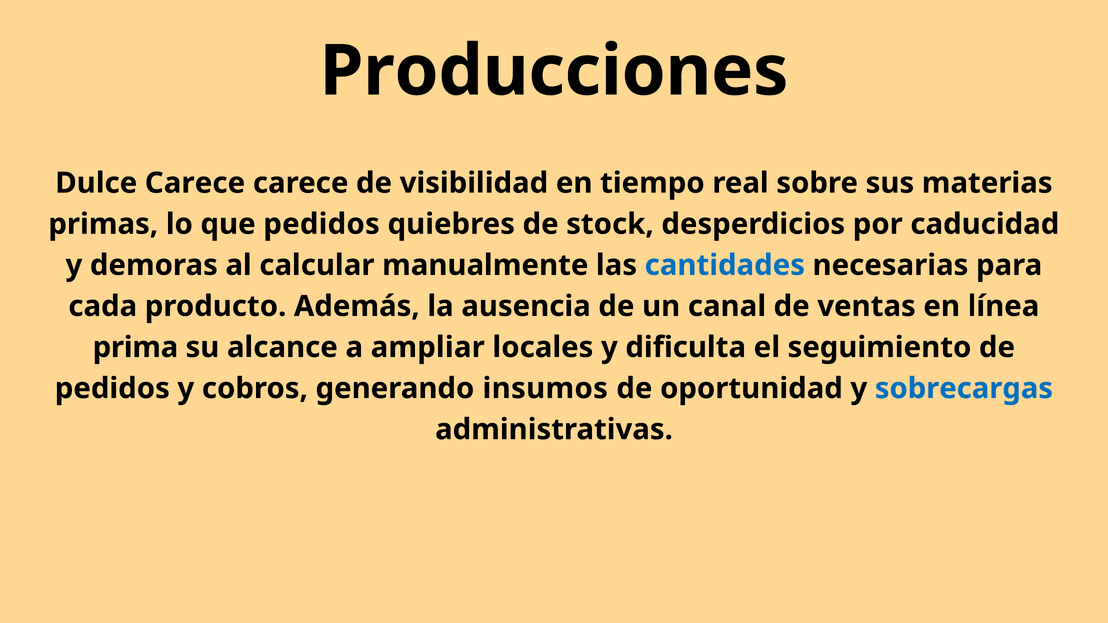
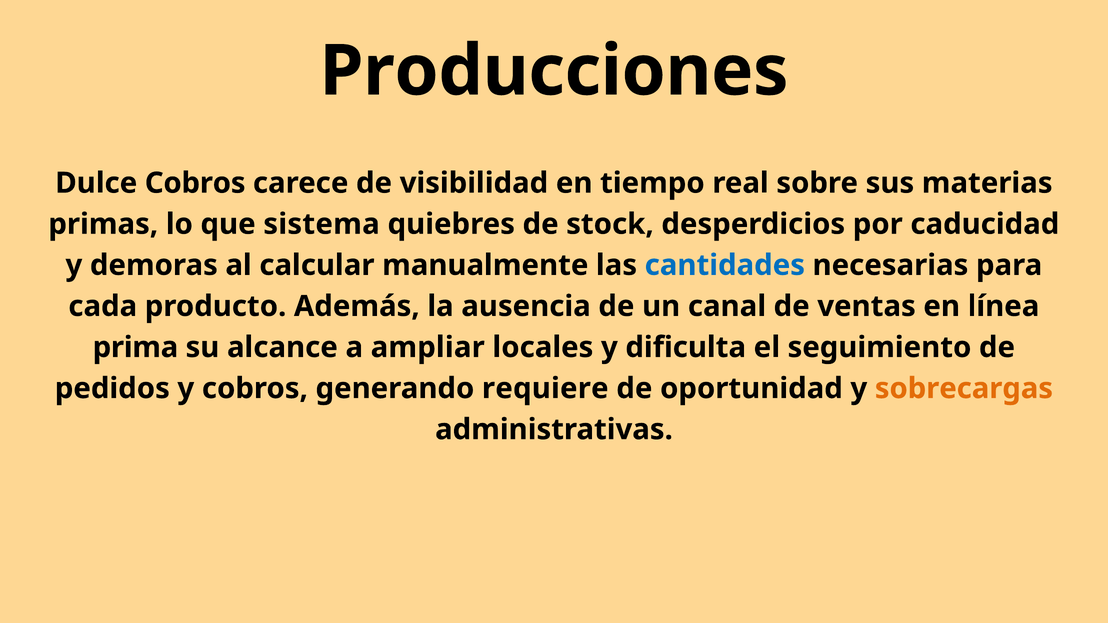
Dulce Carece: Carece -> Cobros (195, 183)
que pedidos: pedidos -> sistema (322, 224)
insumos: insumos -> requiere (545, 389)
sobrecargas colour: blue -> orange (964, 389)
